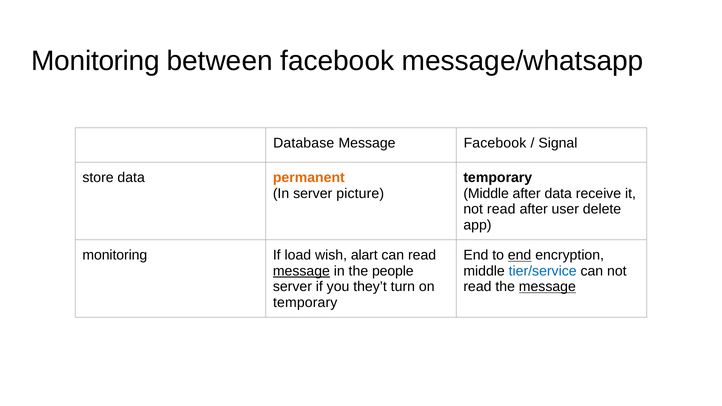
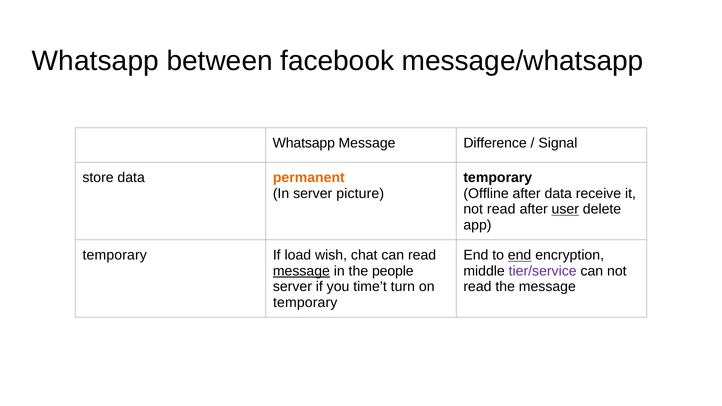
Monitoring: Monitoring -> Whatsapp (95, 61)
Database: Database -> Whatsapp (304, 143)
Message Facebook: Facebook -> Difference (495, 143)
Middle: Middle -> Offline (486, 194)
user underline: none -> present (565, 209)
monitoring: monitoring -> temporary (115, 255)
alart: alart -> chat (364, 255)
tier/service colour: blue -> purple (543, 271)
they’t: they’t -> time’t (370, 287)
message underline: present -> none (547, 287)
